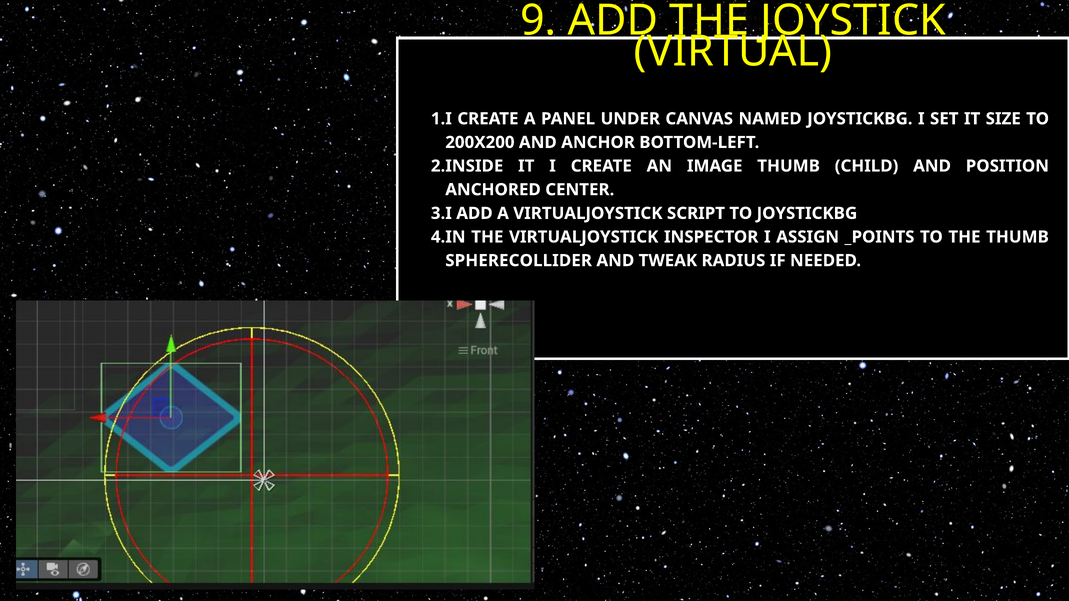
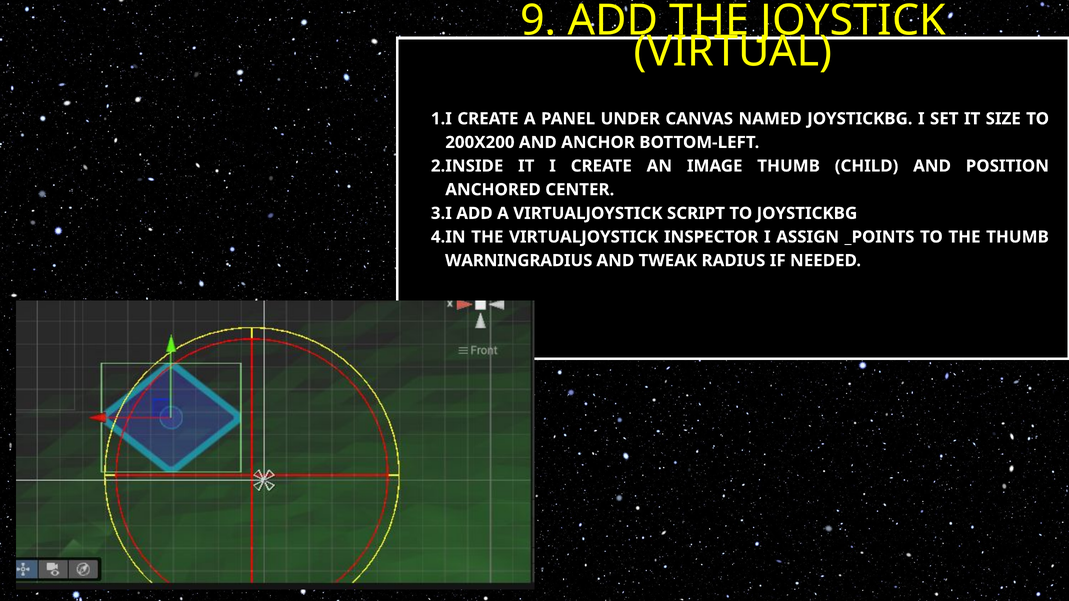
SPHERECOLLIDER: SPHERECOLLIDER -> WARNINGRADIUS (519, 261)
